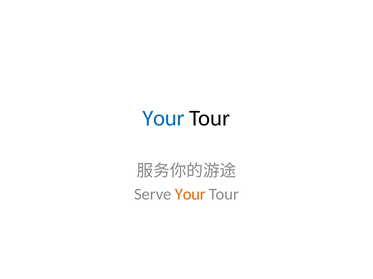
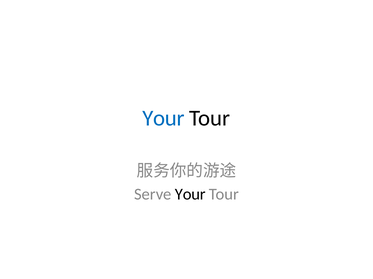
Your colour: orange -> black (190, 195)
